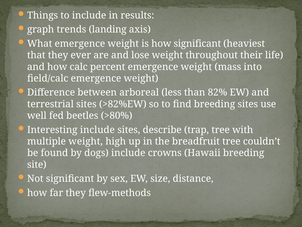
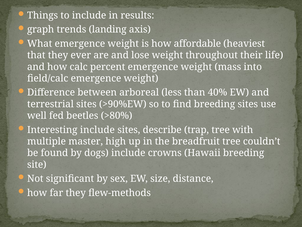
how significant: significant -> affordable (197, 44)
82%: 82% -> 40% (218, 92)
>82%EW: >82%EW -> >90%EW (123, 104)
multiple weight: weight -> master (86, 141)
